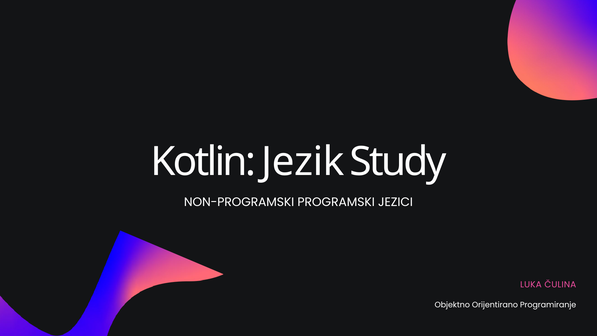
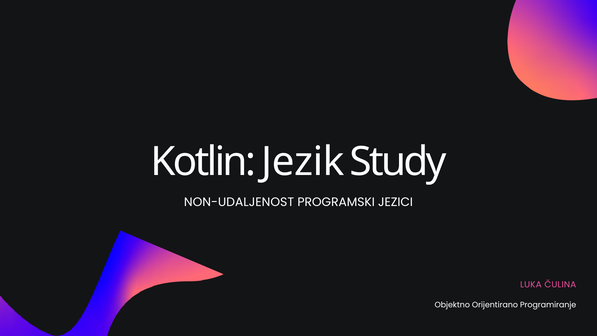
NON-PROGRAMSKI: NON-PROGRAMSKI -> NON-UDALJENOST (239, 202)
